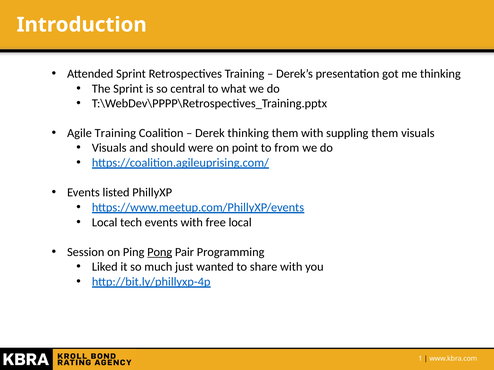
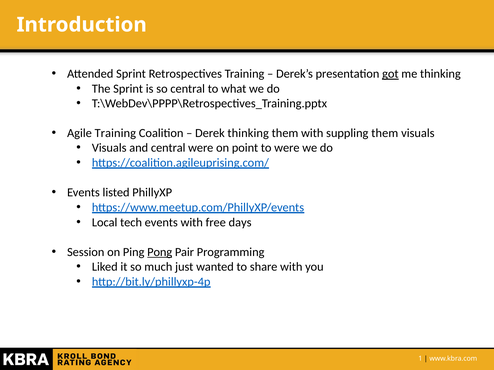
got underline: none -> present (390, 74)
and should: should -> central (168, 148)
to from: from -> were (287, 148)
free local: local -> days (240, 223)
